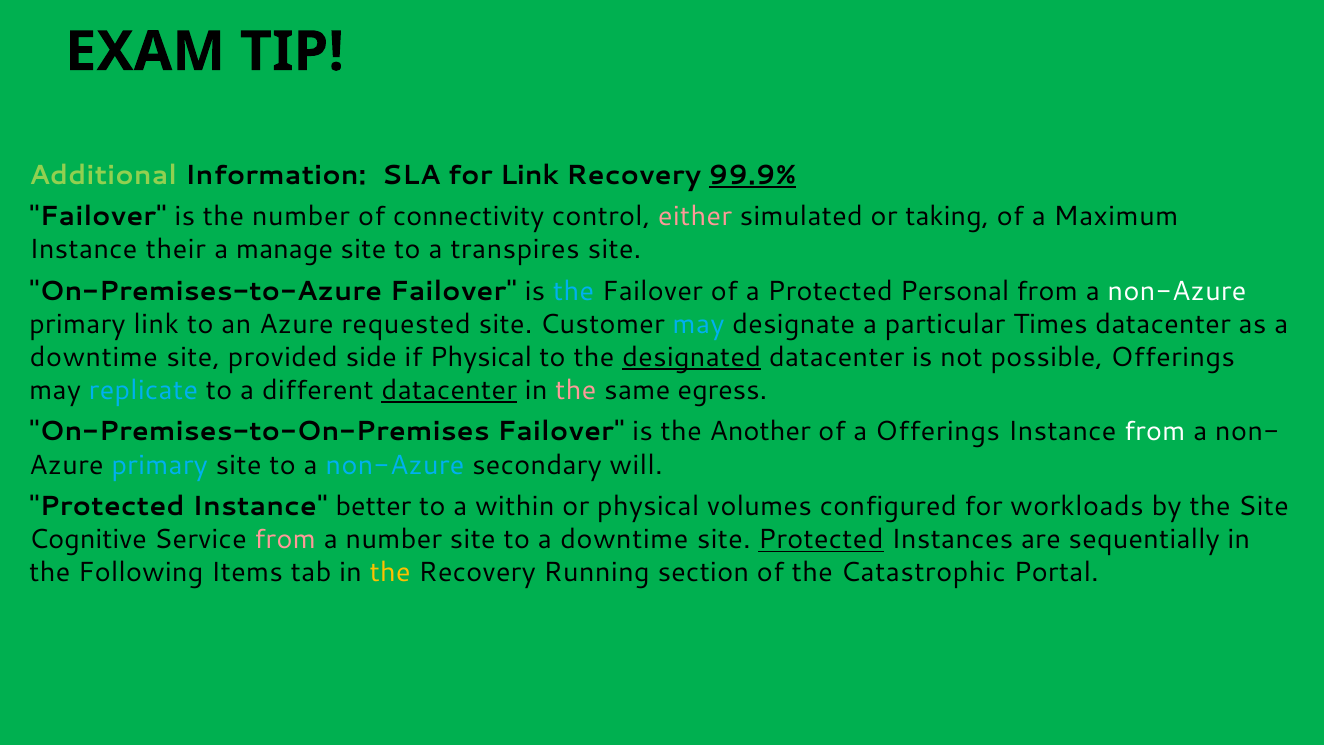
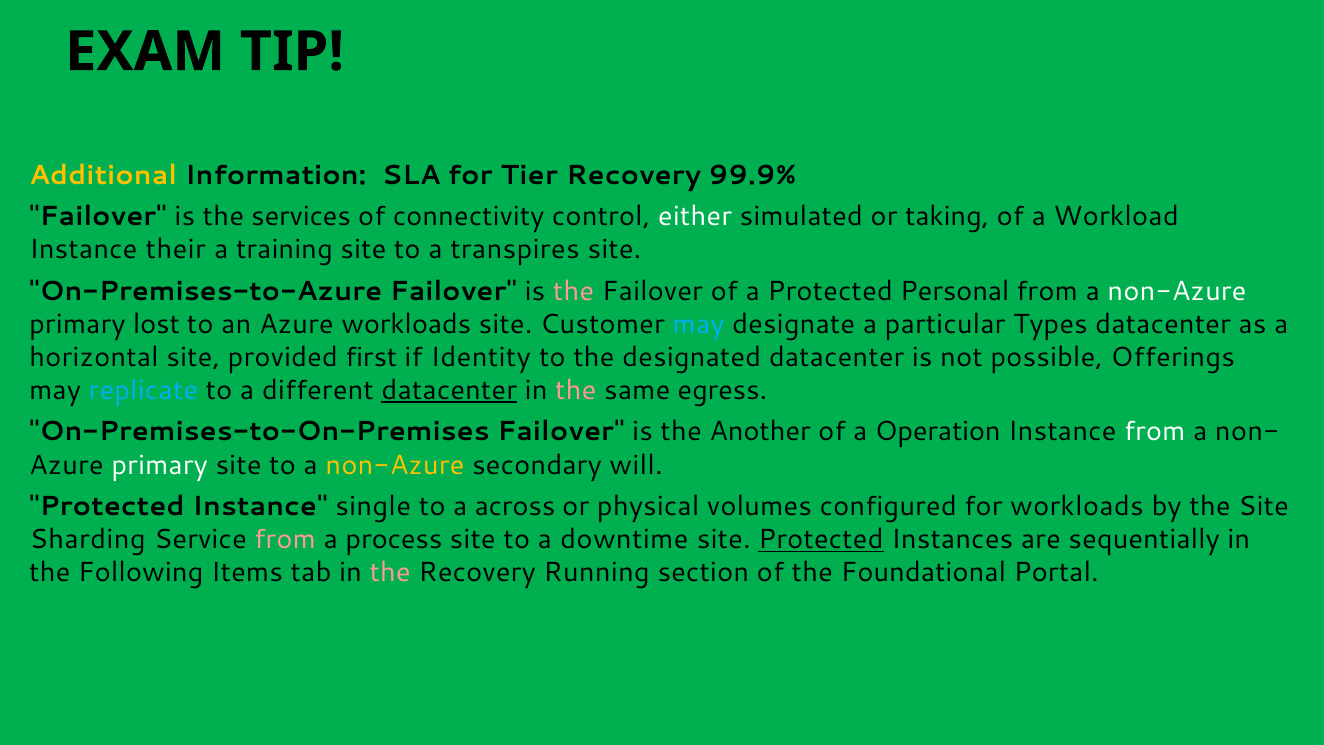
Additional colour: light green -> yellow (103, 175)
for Link: Link -> Tier (529, 175)
99.9% underline: present -> none (752, 175)
the number: number -> services (301, 216)
either colour: pink -> white (695, 216)
Maximum: Maximum -> Workload (1116, 216)
manage: manage -> training (284, 250)
the colour: light blue -> pink (574, 291)
primary link: link -> lost (156, 324)
Azure requested: requested -> workloads (406, 324)
Times: Times -> Types (1050, 324)
downtime: downtime -> horizontal (94, 357)
side: side -> first (371, 357)
if Physical: Physical -> Identity (481, 357)
designated underline: present -> none (692, 357)
a Offerings: Offerings -> Operation (938, 432)
primary colour: light blue -> white (160, 465)
non-Azure colour: light blue -> yellow (395, 465)
better: better -> single (373, 506)
within: within -> across (515, 506)
Cognitive: Cognitive -> Sharding (88, 539)
a number: number -> process (394, 539)
the colour: yellow -> pink (390, 572)
Catastrophic: Catastrophic -> Foundational (923, 572)
